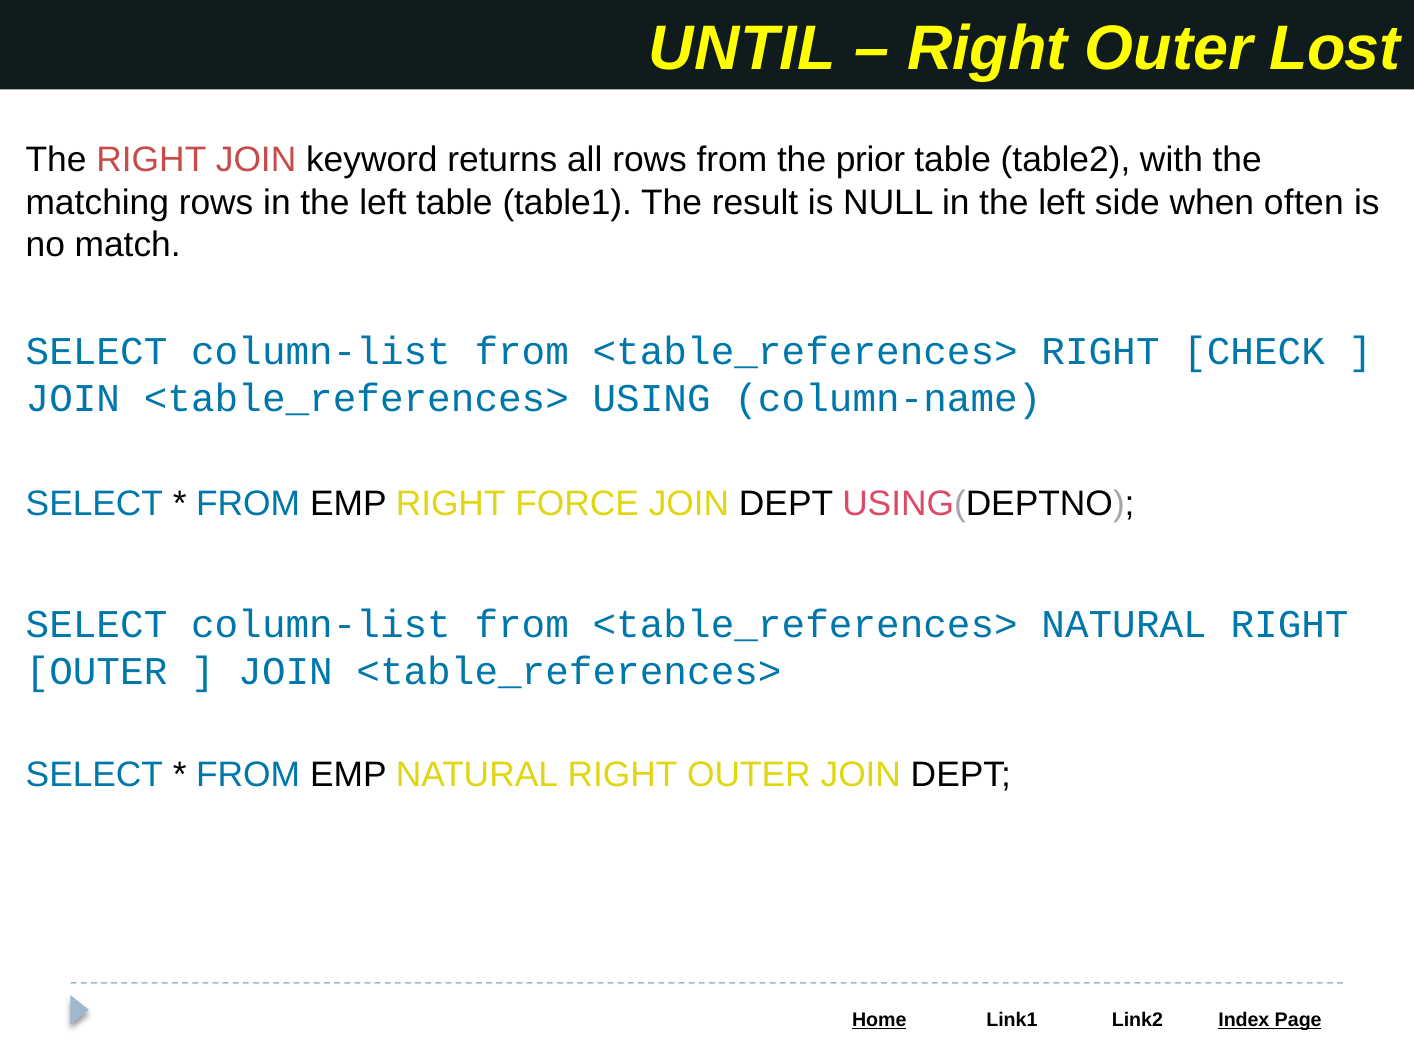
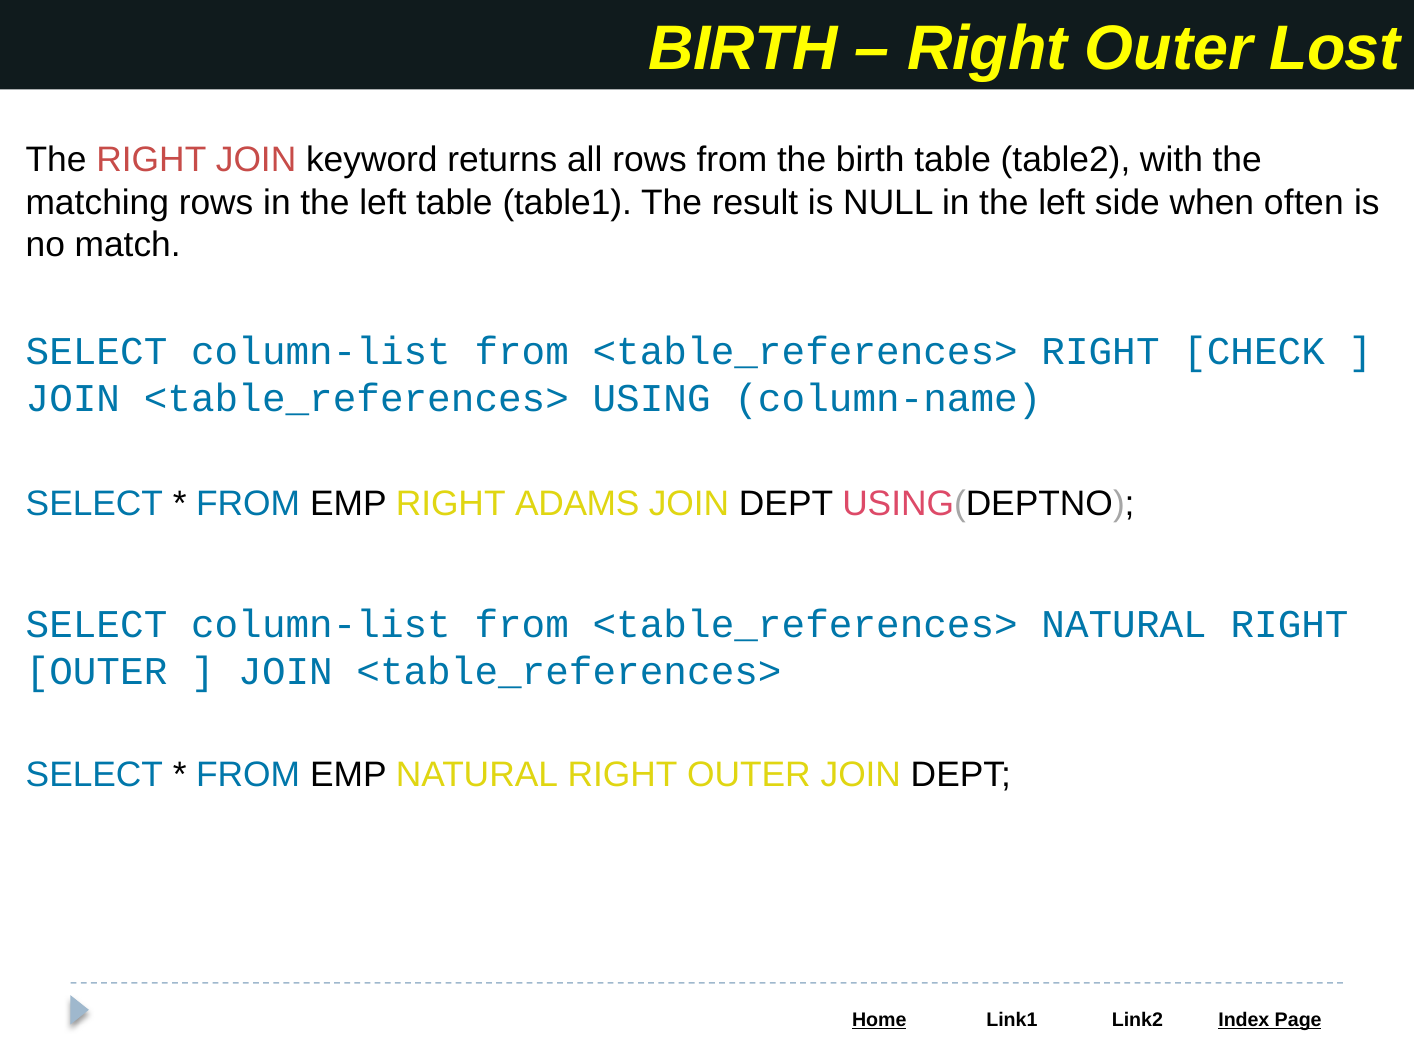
UNTIL: UNTIL -> BIRTH (743, 49)
the prior: prior -> birth (870, 160)
FORCE: FORCE -> ADAMS (577, 504)
